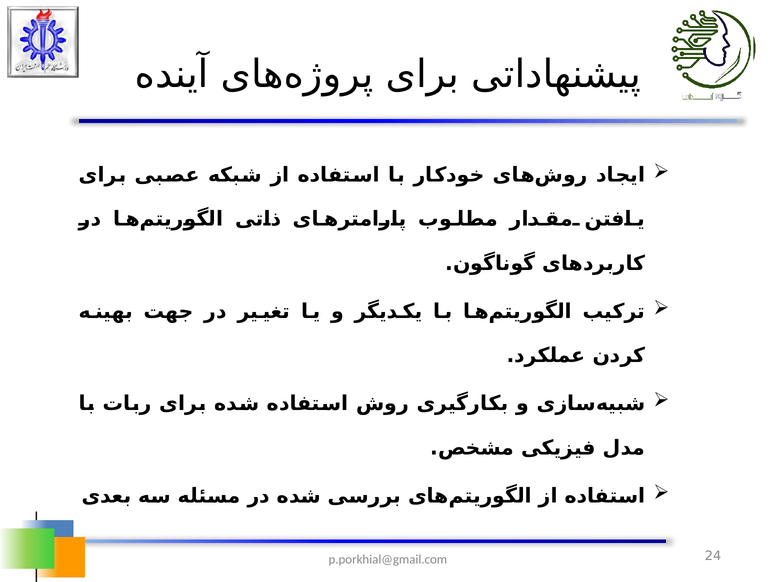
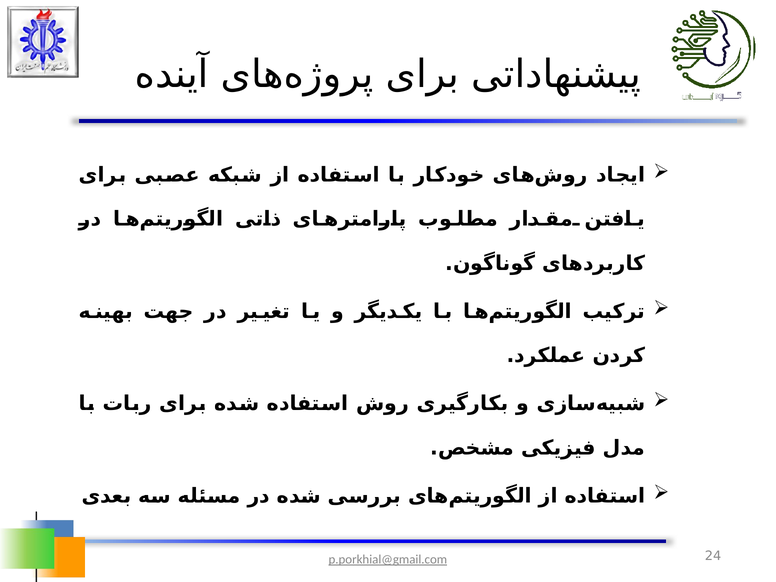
p.porkhial@gmail.com underline: none -> present (388, 560)
